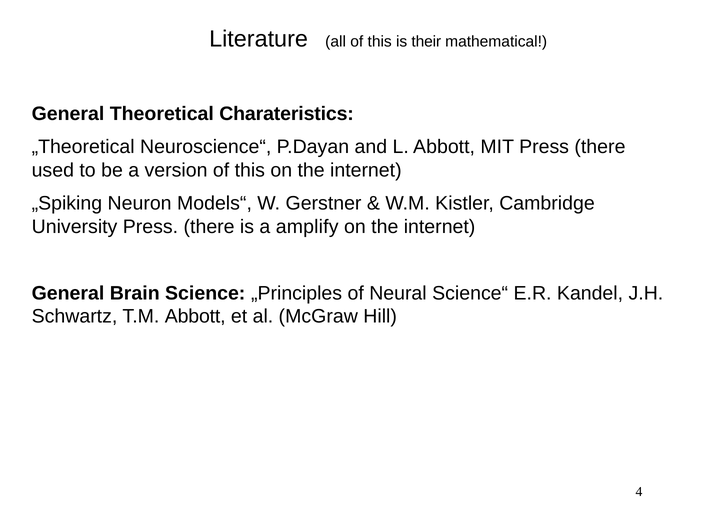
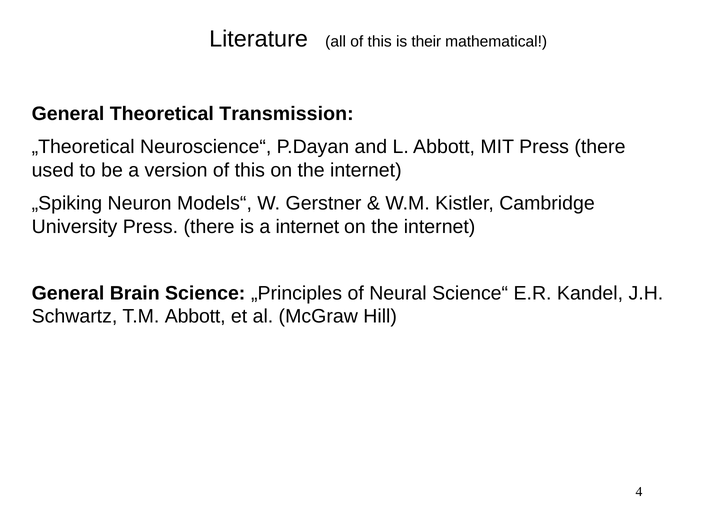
Charateristics: Charateristics -> Transmission (286, 114)
a amplify: amplify -> internet (307, 227)
